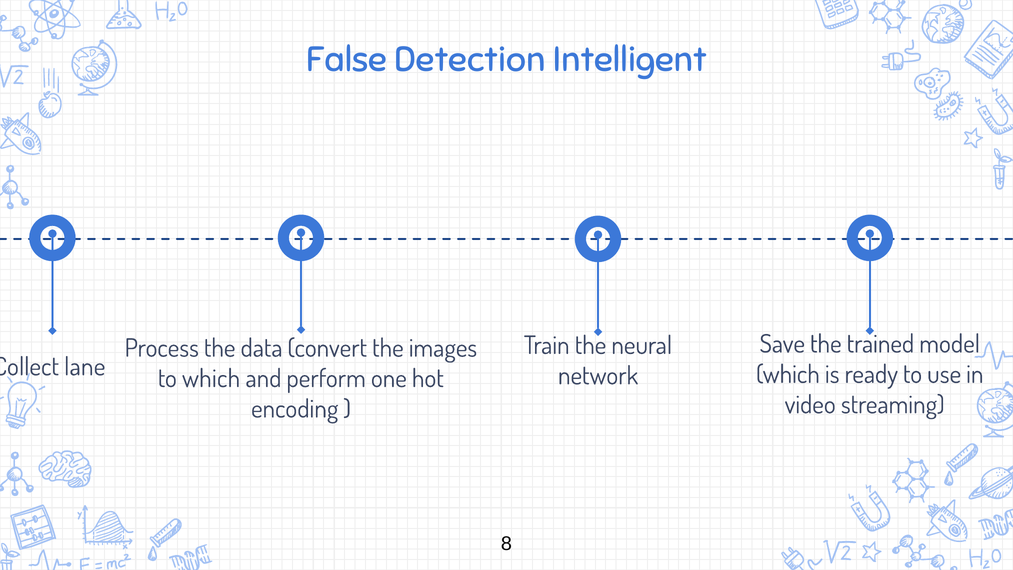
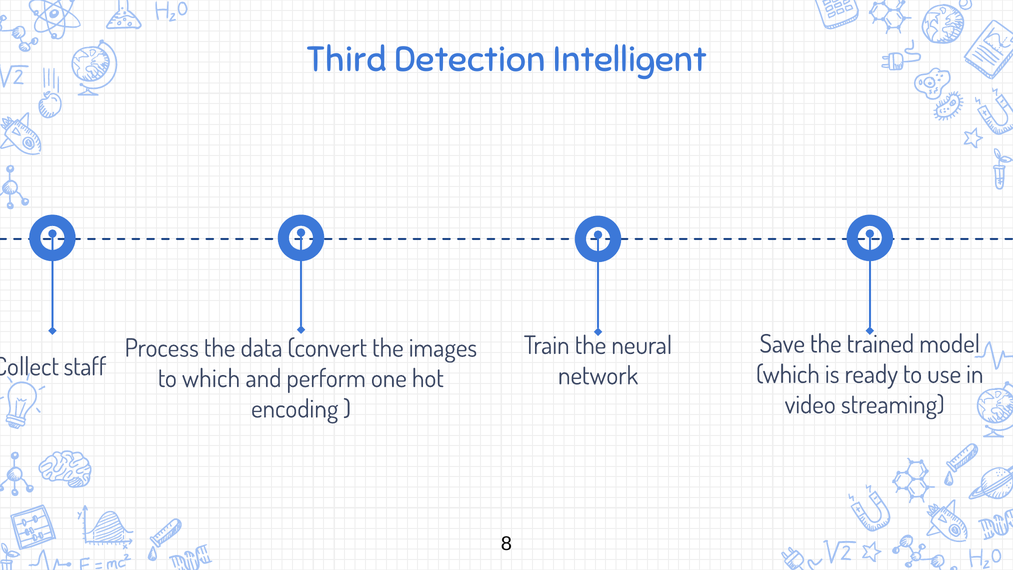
False: False -> Third (346, 60)
lane: lane -> staff (85, 367)
